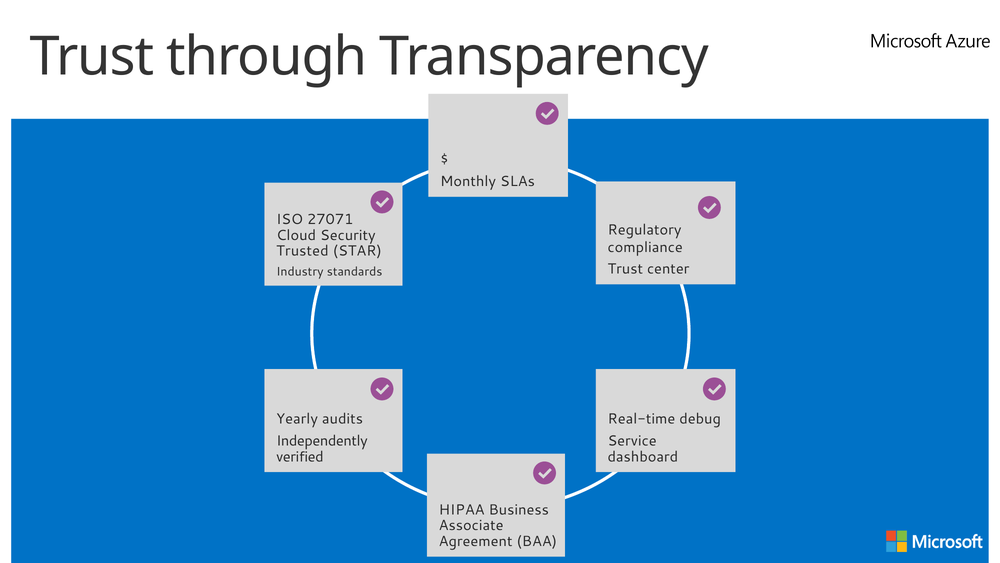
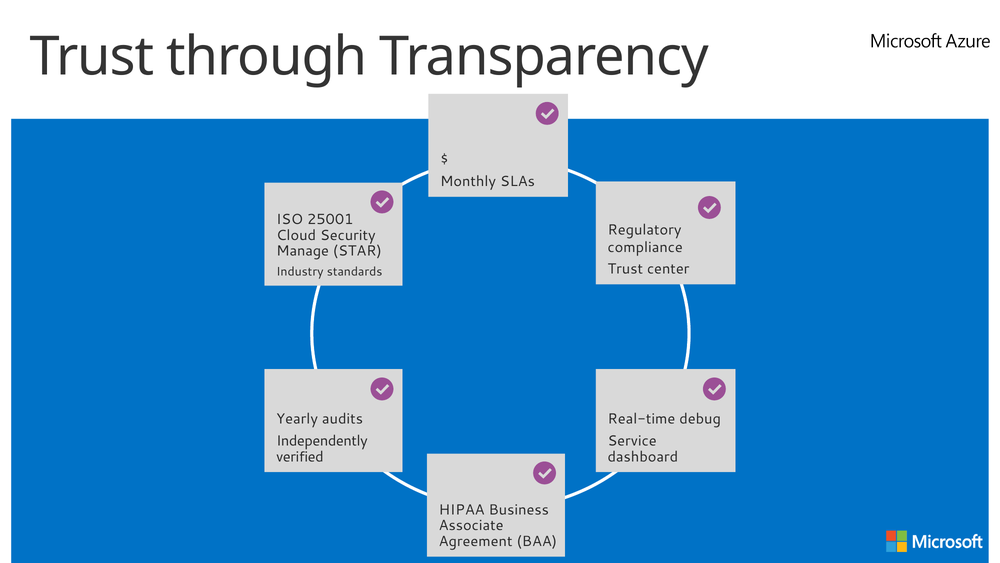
27071: 27071 -> 25001 (330, 219)
Trusted: Trusted -> Manage (303, 251)
